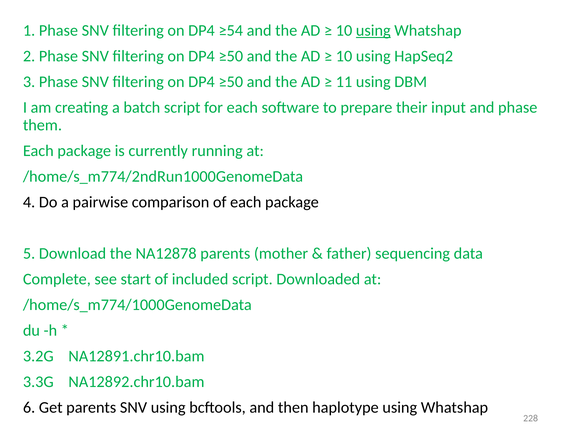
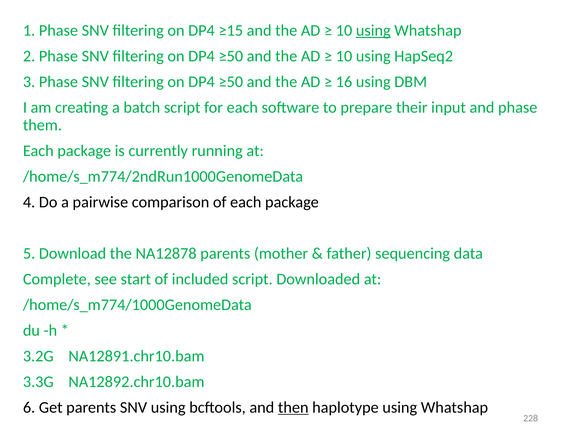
≥54: ≥54 -> ≥15 (231, 31)
11: 11 -> 16 (344, 82)
then underline: none -> present (293, 407)
